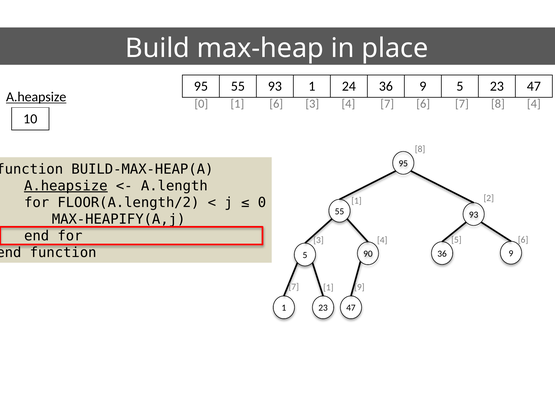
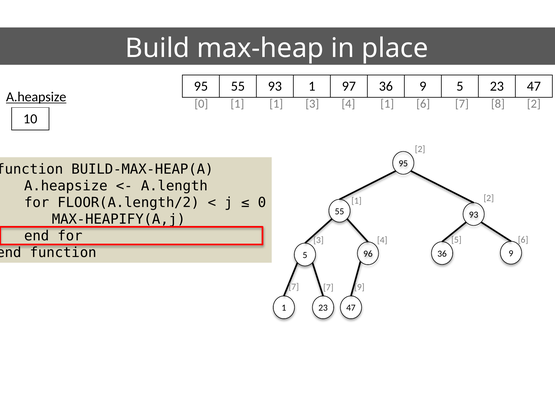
24: 24 -> 97 (349, 86)
1 6: 6 -> 1 (276, 104)
4 7: 7 -> 1 (387, 104)
8 4: 4 -> 2 (534, 104)
8: 8 -> 2 (420, 149)
A.heapsize underline: present -> none (66, 186)
90: 90 -> 96 (368, 253)
7 1: 1 -> 7 (328, 287)
